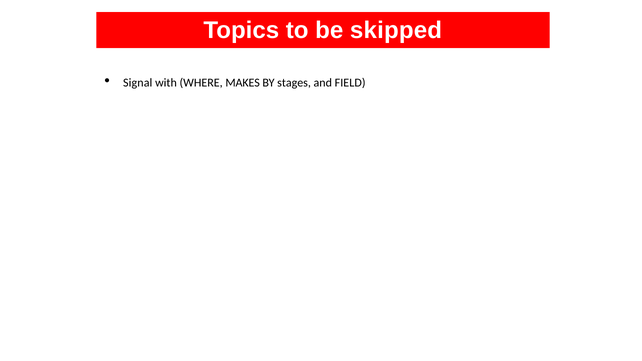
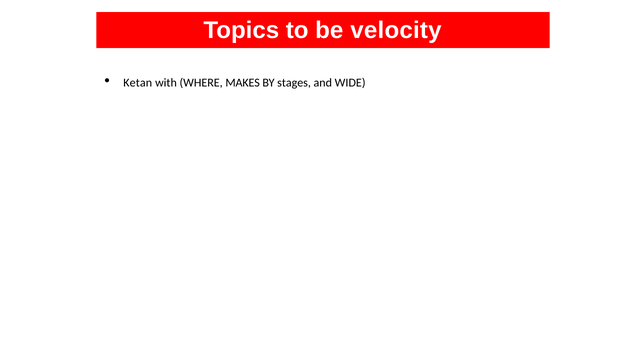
skipped: skipped -> velocity (396, 31)
Signal: Signal -> Ketan (138, 83)
FIELD: FIELD -> WIDE (350, 83)
